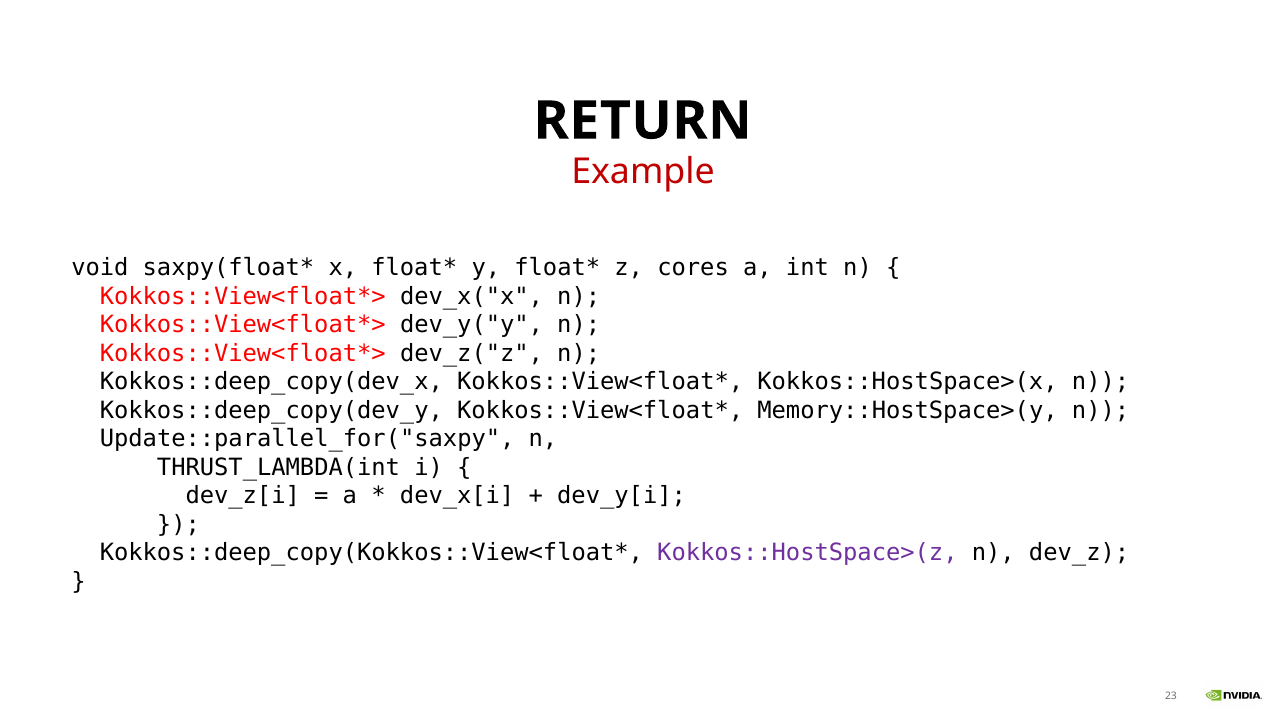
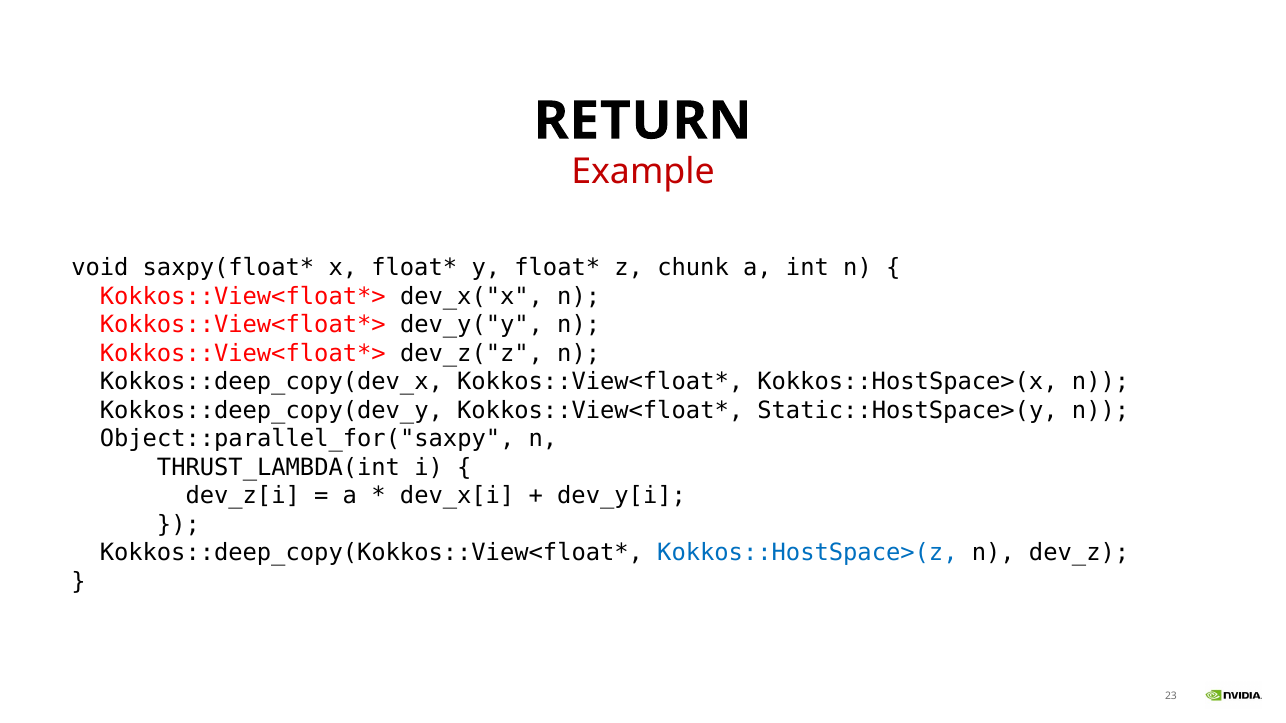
cores: cores -> chunk (693, 268)
Memory::HostSpace>(y: Memory::HostSpace>(y -> Static::HostSpace>(y (908, 411)
Update::parallel_for("saxpy: Update::parallel_for("saxpy -> Object::parallel_for("saxpy (307, 439)
Kokkos::HostSpace>(z colour: purple -> blue (807, 553)
